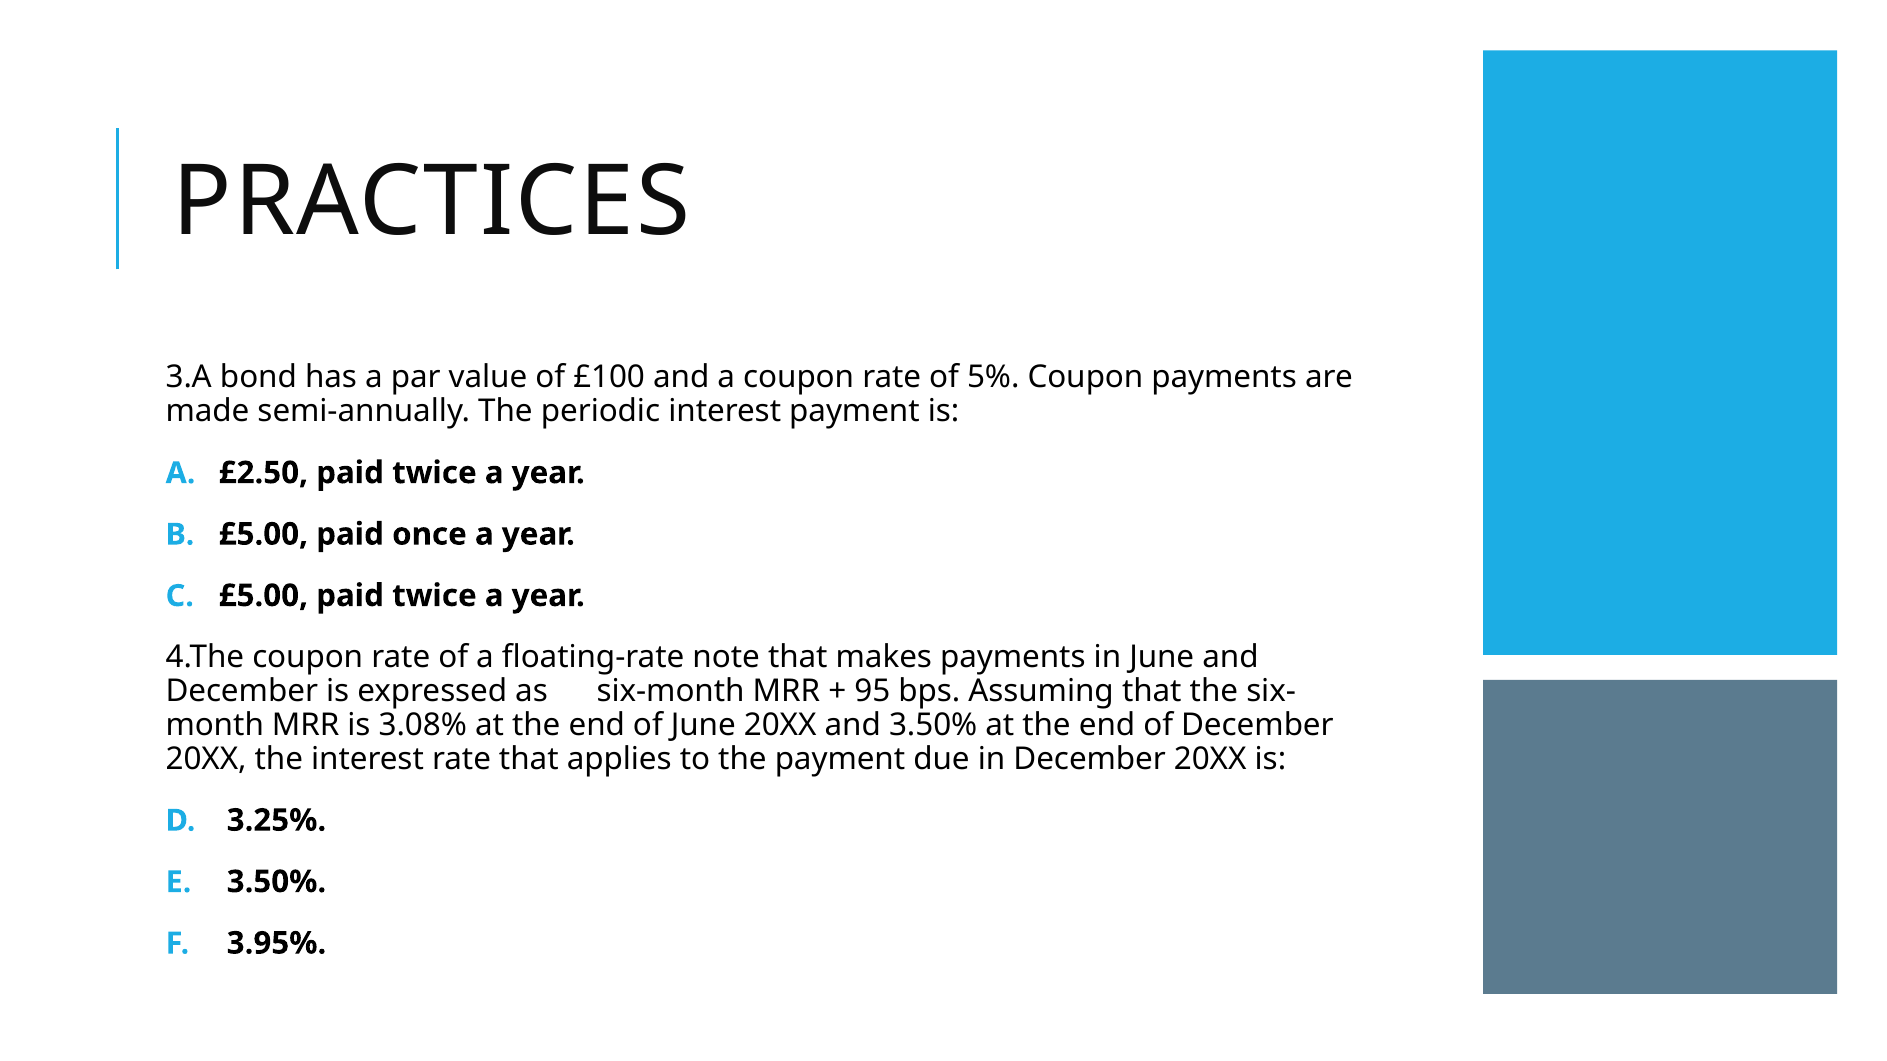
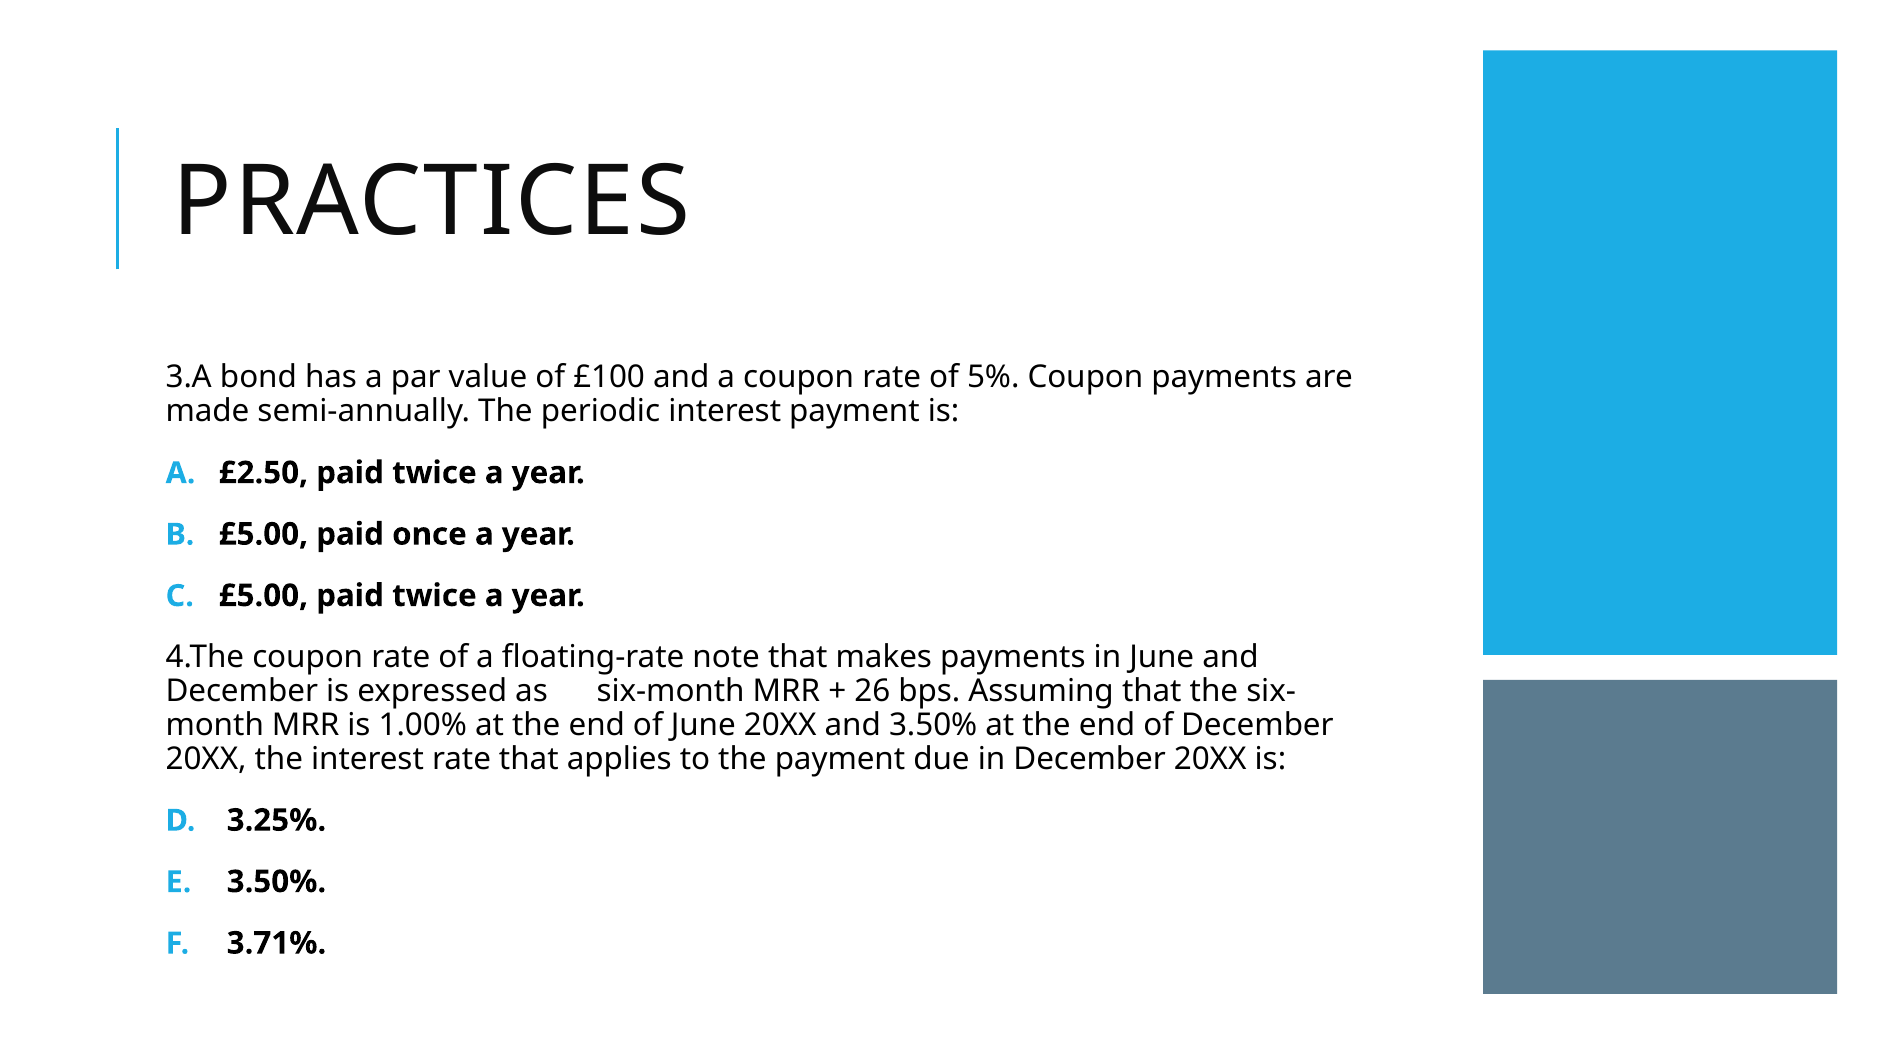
95: 95 -> 26 (872, 691)
3.08%: 3.08% -> 1.00% (423, 725)
3.95%: 3.95% -> 3.71% (277, 944)
